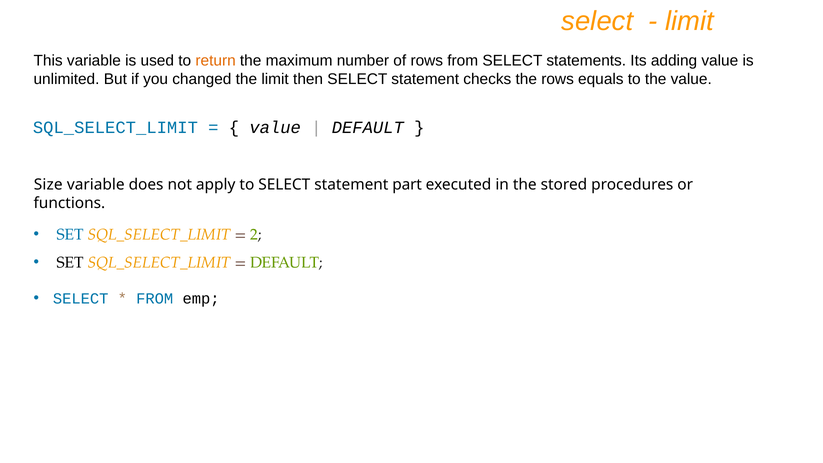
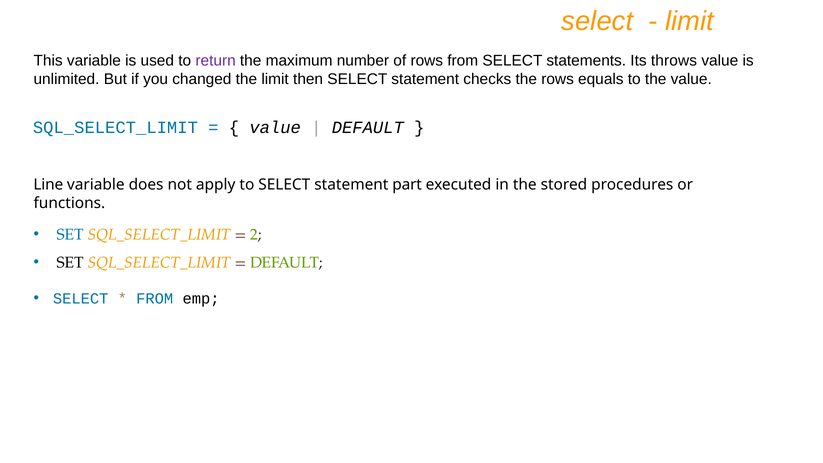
return colour: orange -> purple (216, 61)
adding: adding -> throws (674, 61)
Size: Size -> Line (48, 185)
